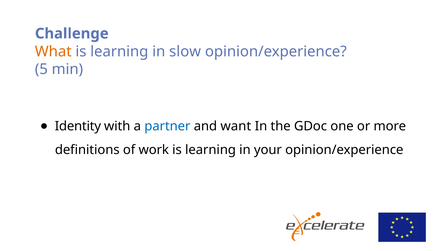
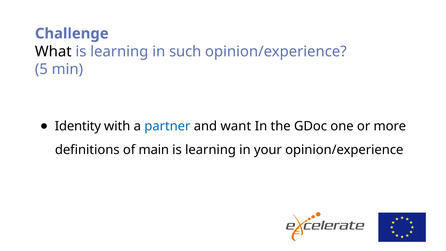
What colour: orange -> black (53, 51)
slow: slow -> such (185, 51)
work: work -> main (154, 150)
